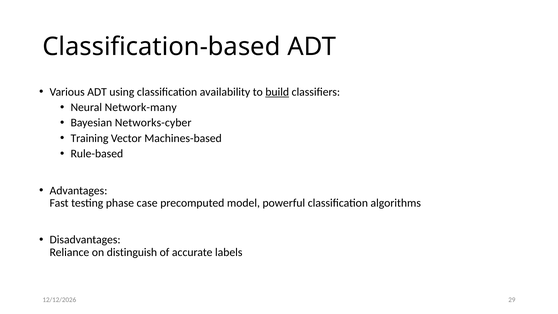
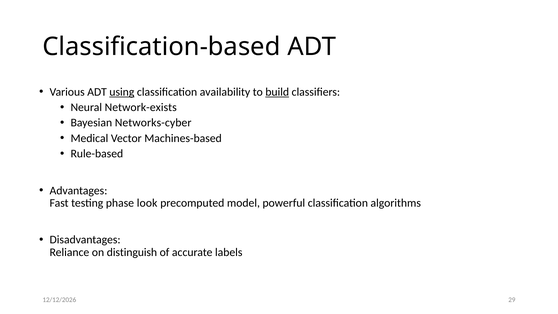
using underline: none -> present (122, 92)
Network-many: Network-many -> Network-exists (141, 107)
Training: Training -> Medical (89, 138)
case: case -> look (147, 203)
